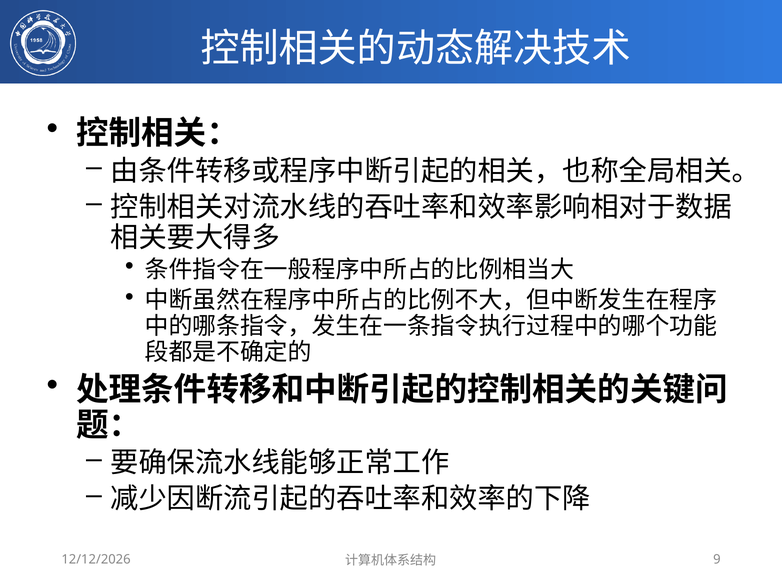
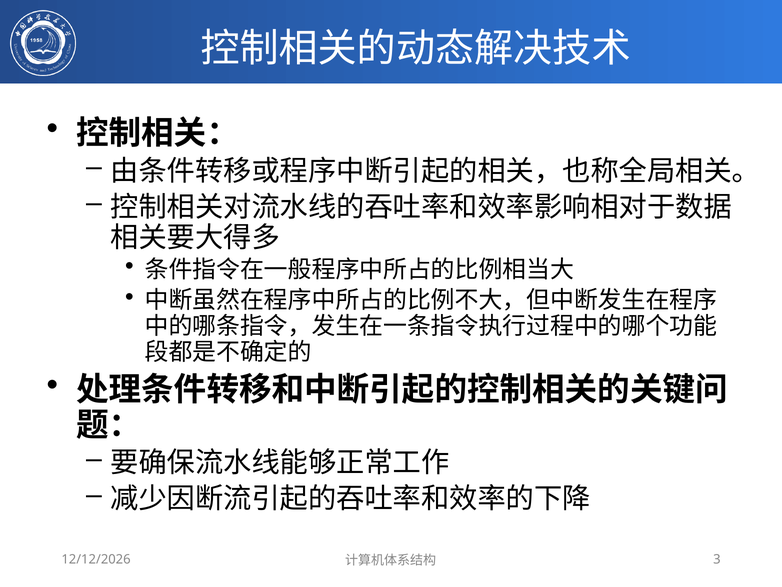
9: 9 -> 3 (717, 559)
